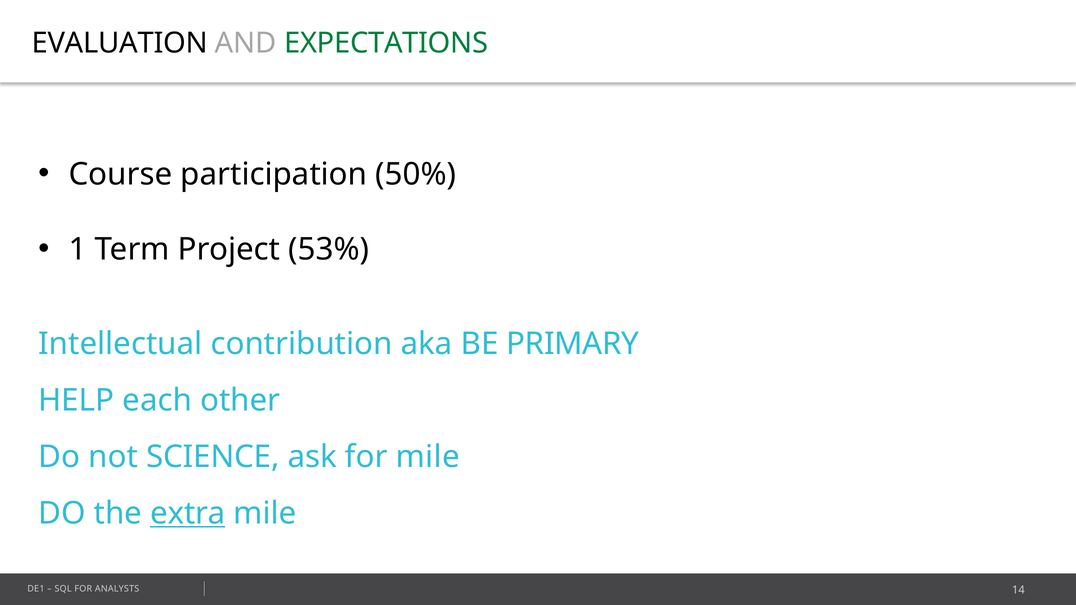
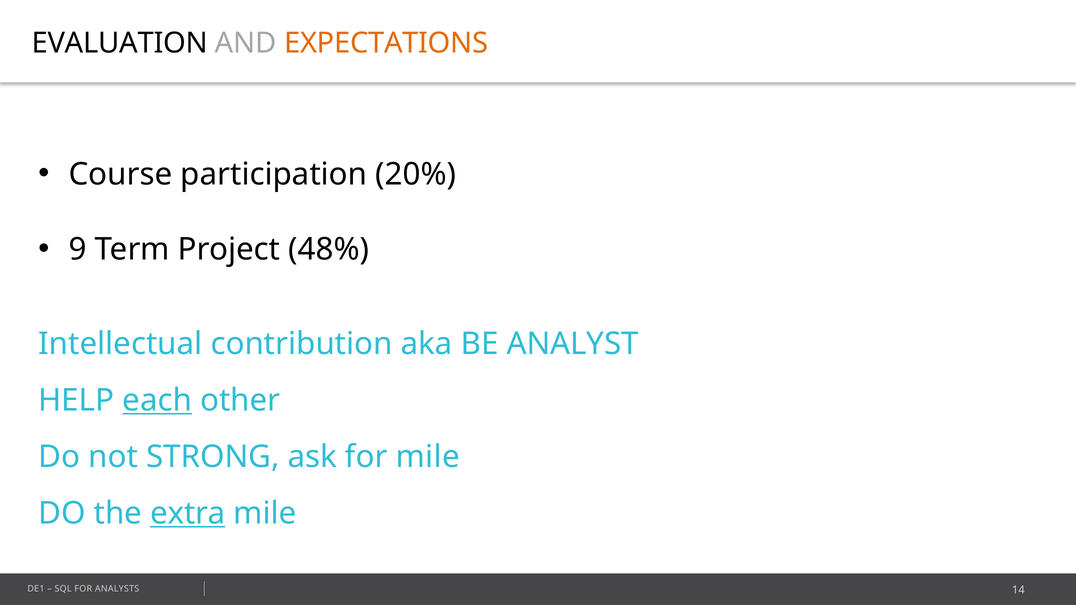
EXPECTATIONS colour: green -> orange (386, 43)
50%: 50% -> 20% (416, 174)
1: 1 -> 9 (78, 250)
53%: 53% -> 48% (329, 250)
PRIMARY: PRIMARY -> ANALYST (573, 344)
each underline: none -> present (157, 400)
SCIENCE: SCIENCE -> STRONG (213, 457)
